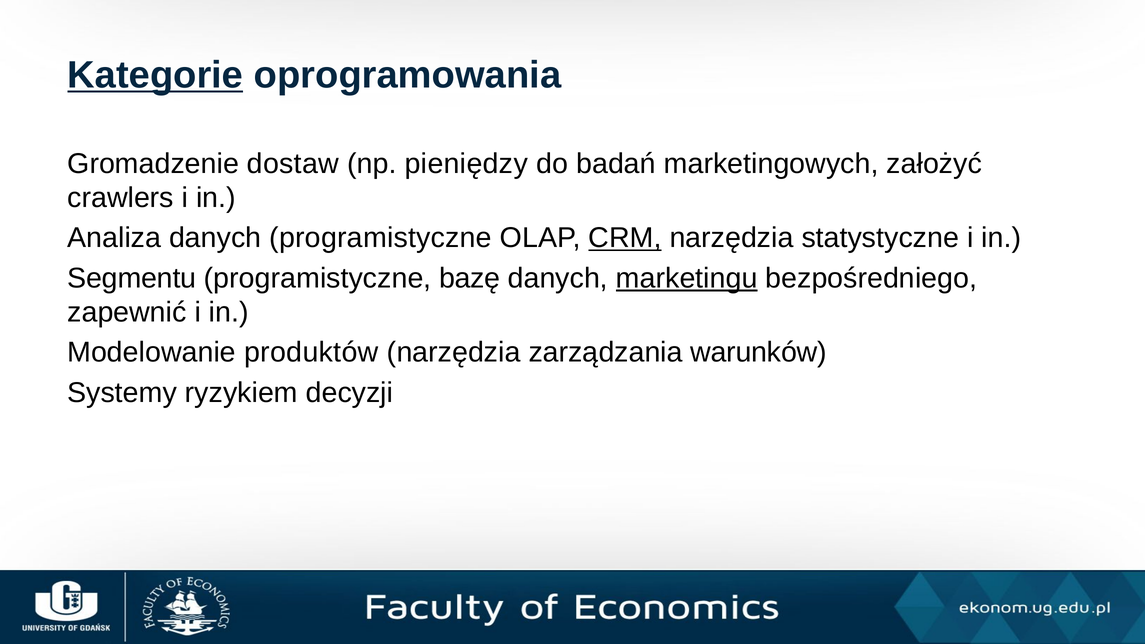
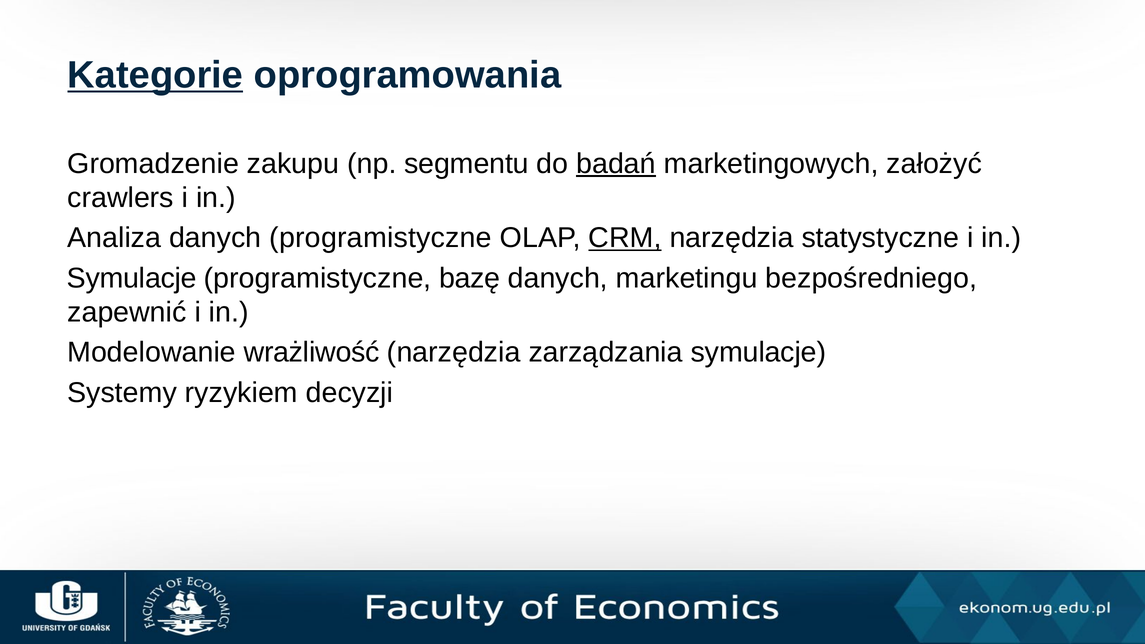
dostaw: dostaw -> zakupu (293, 164)
pieniędzy: pieniędzy -> segmentu (467, 164)
badań underline: none -> present (616, 164)
Segmentu: Segmentu -> Symulacje (132, 278)
marketingu underline: present -> none (687, 278)
produktów: produktów -> wrażliwość (312, 353)
zarządzania warunków: warunków -> symulacje (758, 353)
